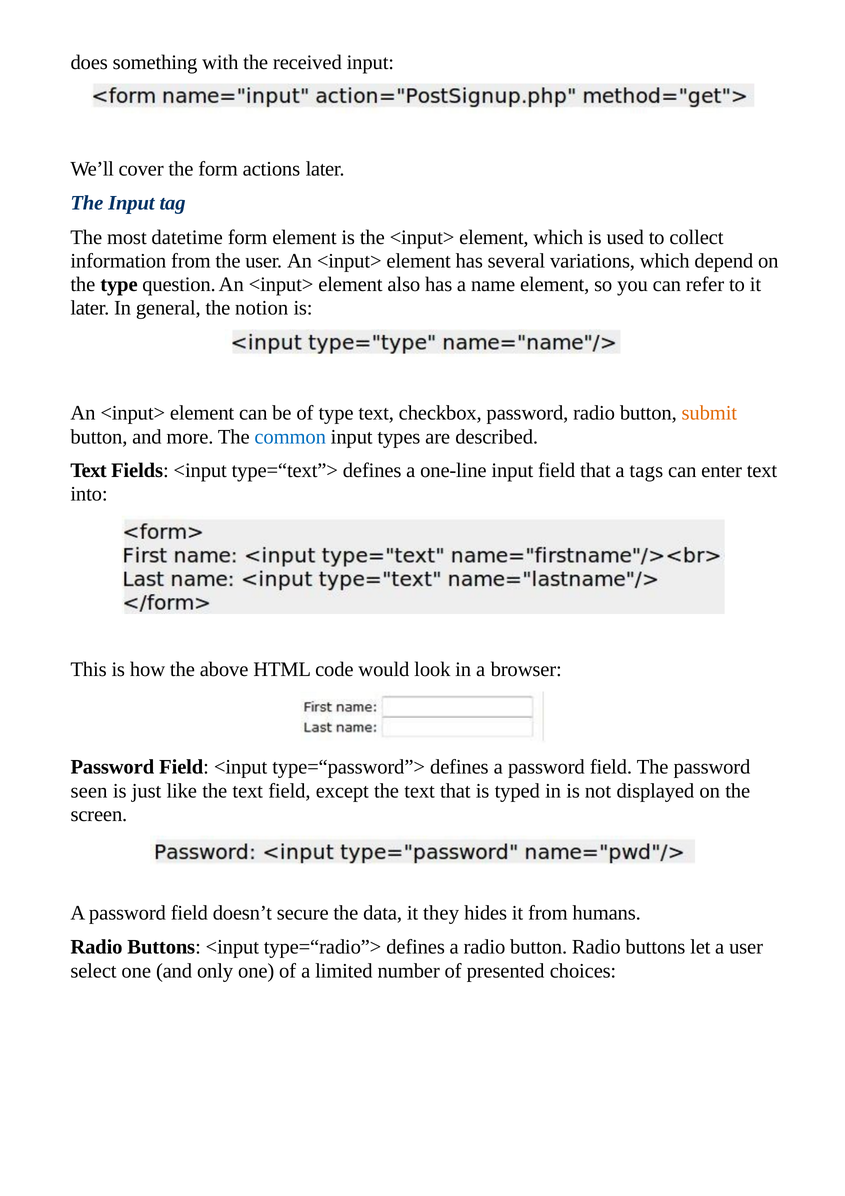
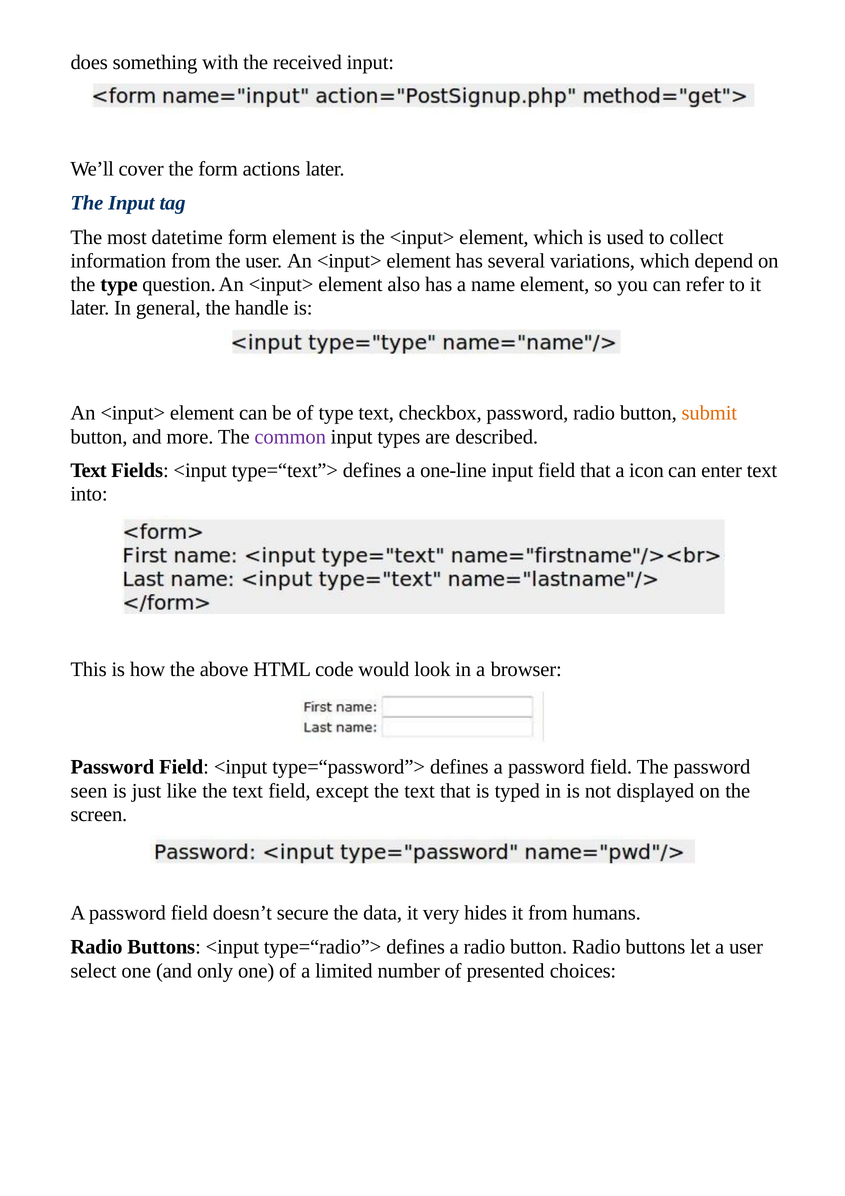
notion: notion -> handle (262, 308)
common colour: blue -> purple (290, 437)
tags: tags -> icon (646, 470)
they: they -> very (441, 913)
